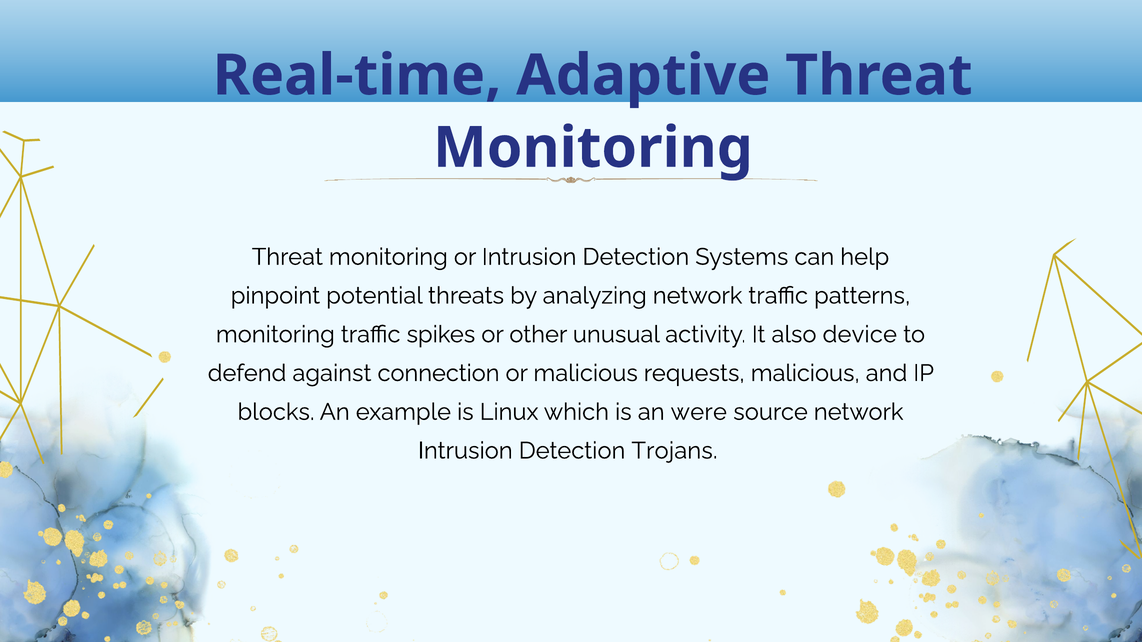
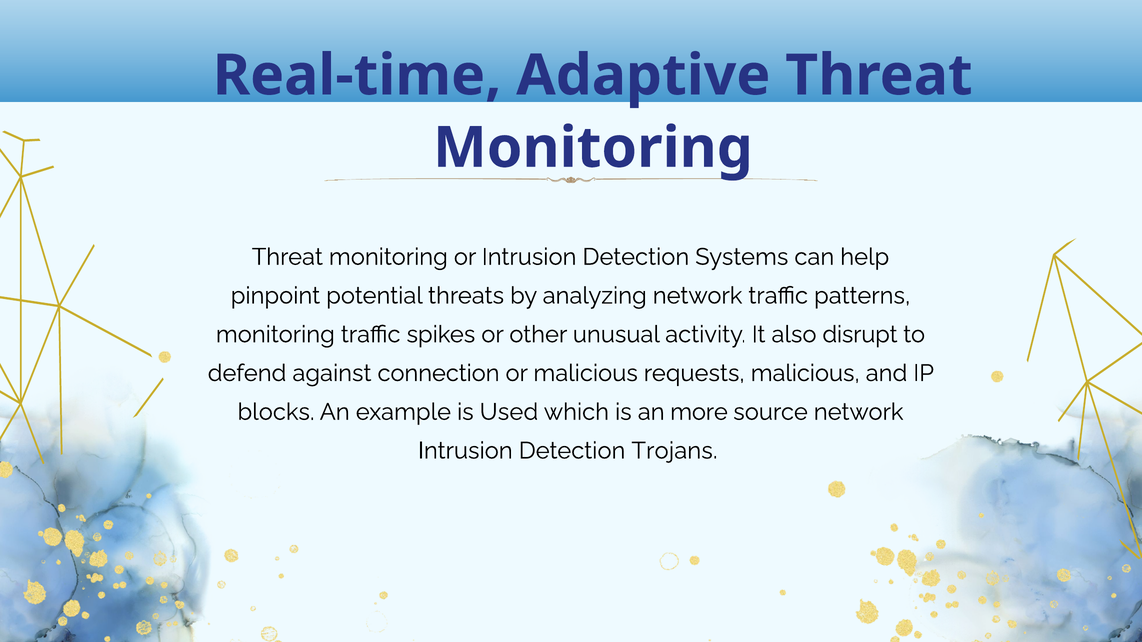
device: device -> disrupt (860, 335)
Linux: Linux -> Used (509, 412)
were: were -> more (699, 412)
